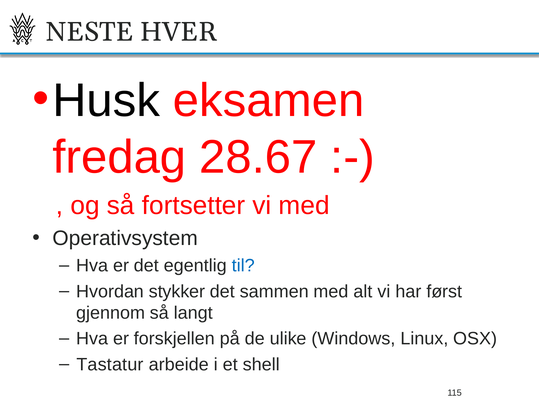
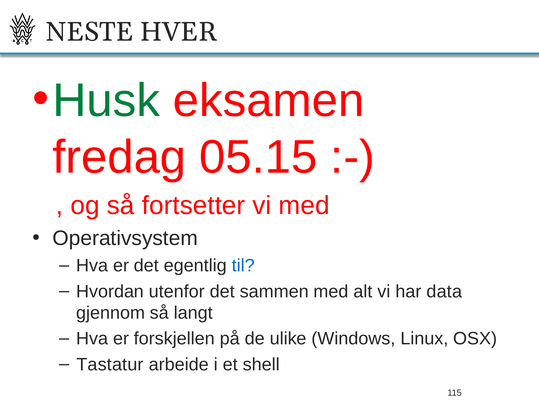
Husk colour: black -> green (106, 101)
28.67: 28.67 -> 05.15 (258, 157)
stykker: stykker -> utenfor (177, 292)
først: først -> data (444, 292)
